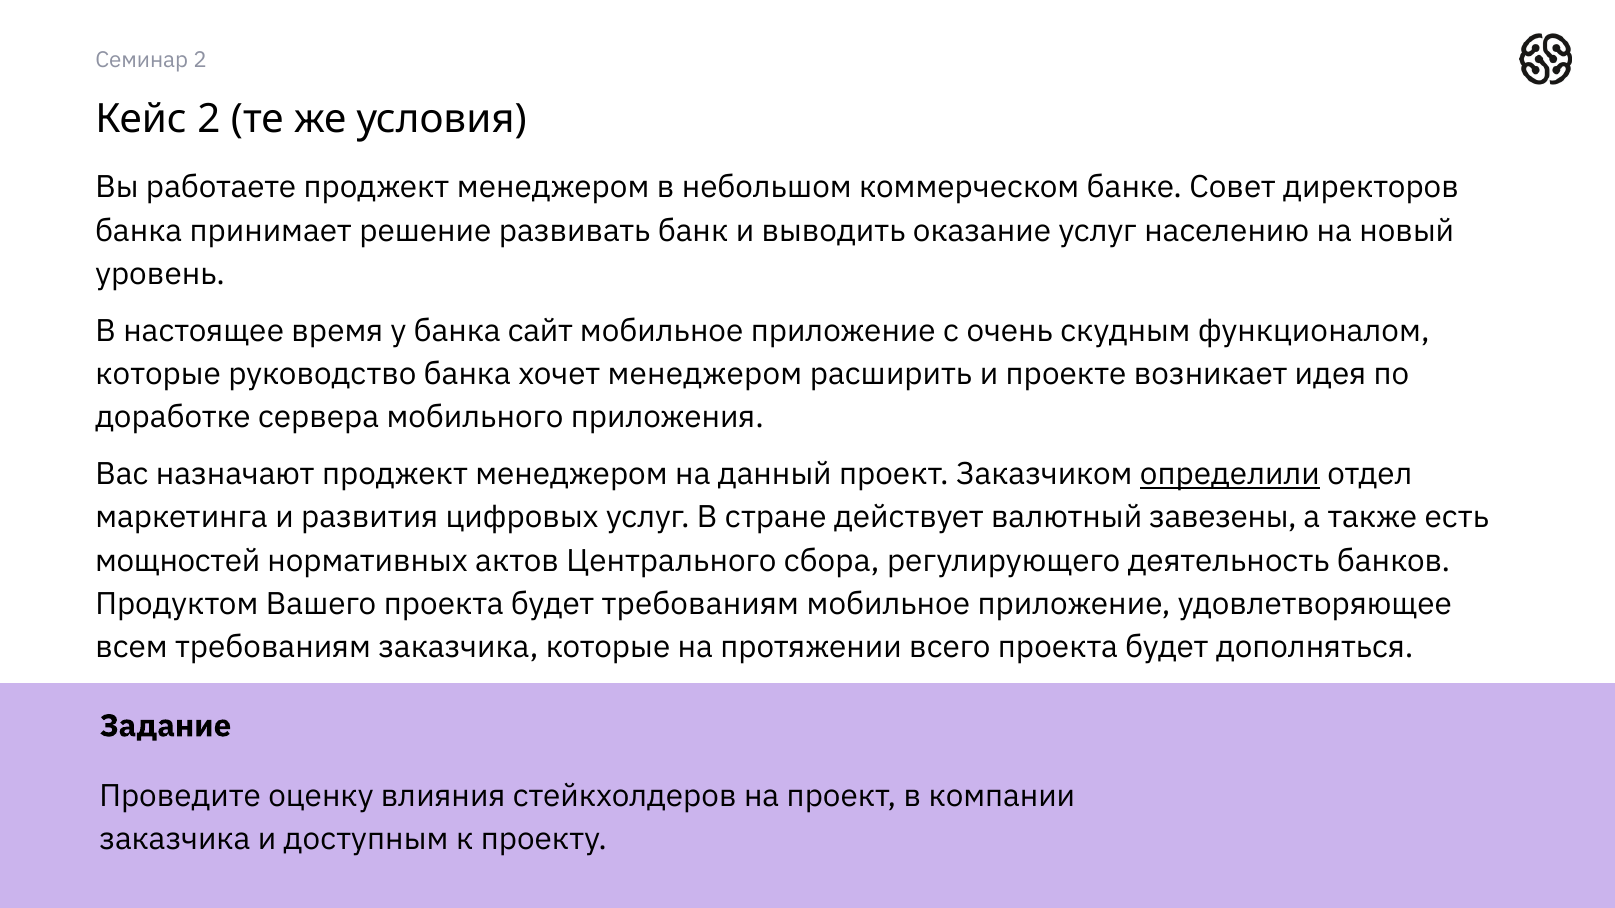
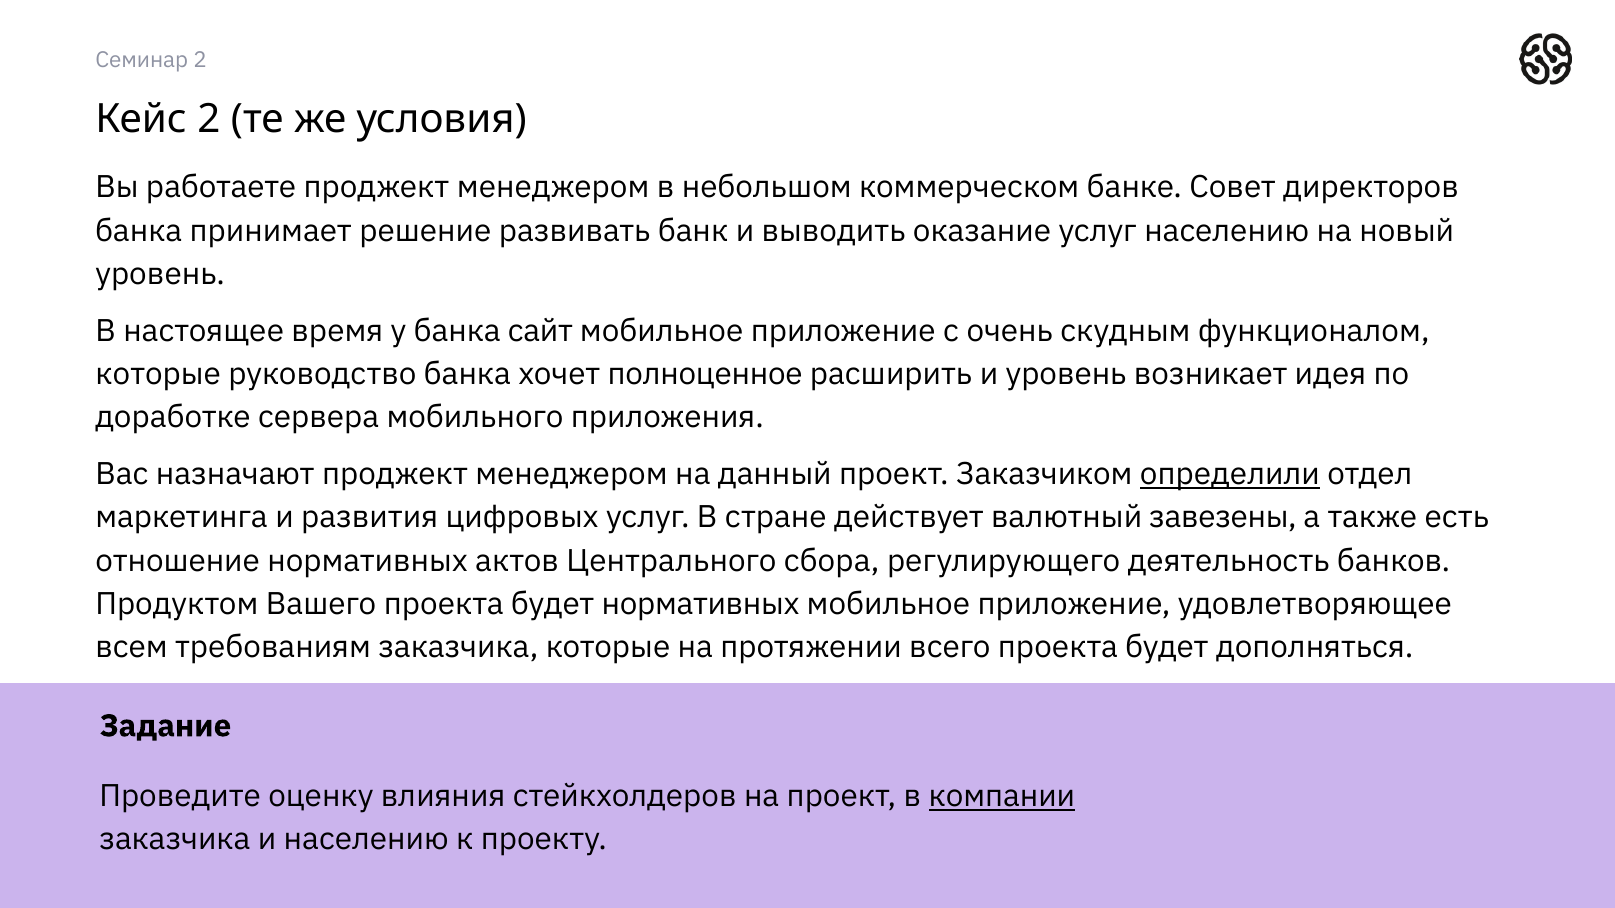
хочет менеджером: менеджером -> полноценное (705, 374)
и проекте: проекте -> уровень (1066, 374)
мощностей: мощностей -> отношение (178, 561)
будет требованиям: требованиям -> нормативных (701, 604)
компании underline: none -> present (1002, 797)
и доступным: доступным -> населению (366, 840)
